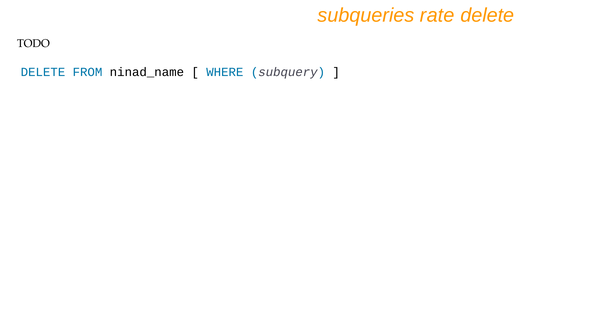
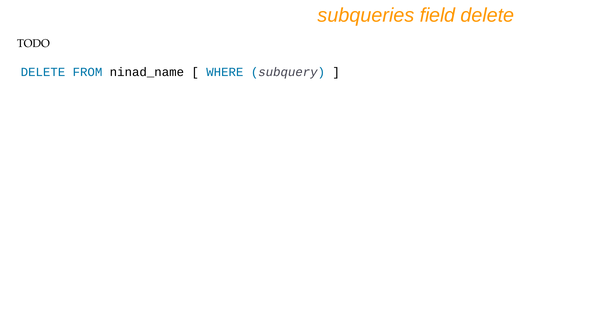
rate: rate -> field (437, 15)
